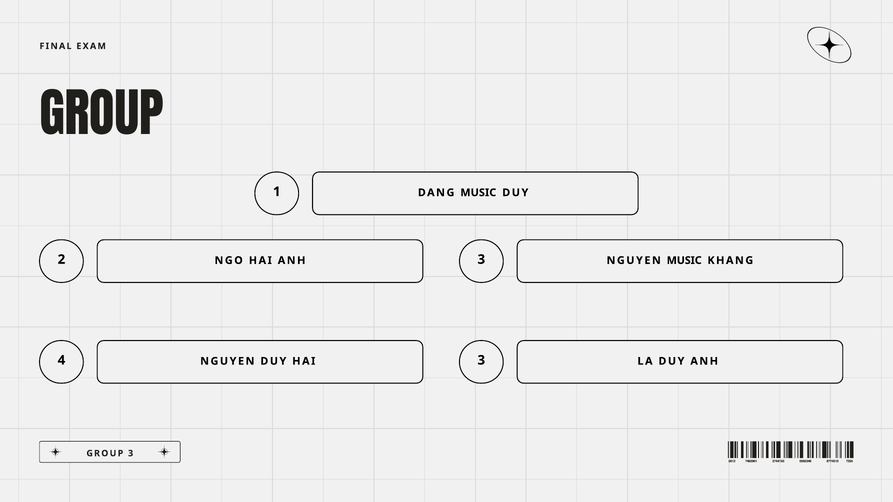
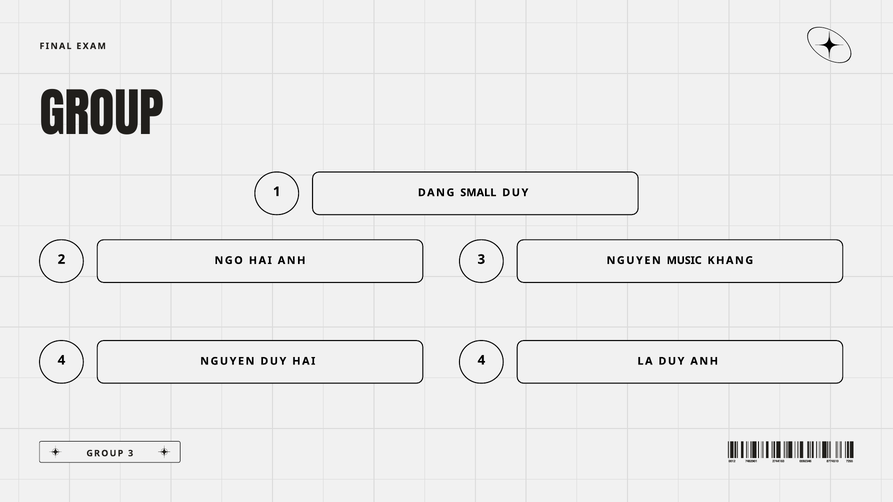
DANG MUSIC: MUSIC -> SMALL (478, 193)
4 3: 3 -> 4 (481, 360)
